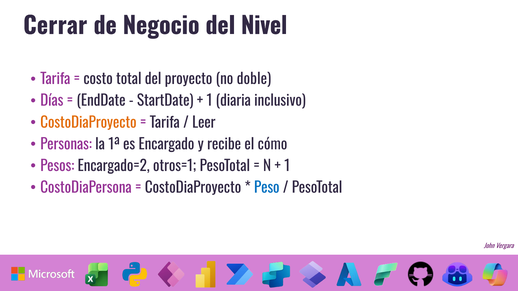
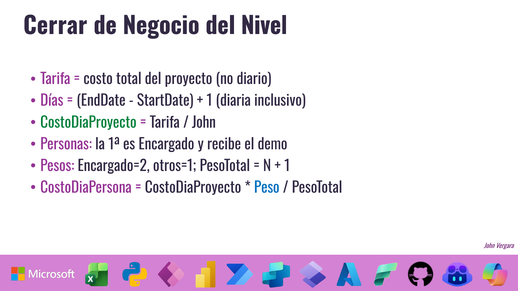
doble: doble -> diario (254, 79)
CostoDiaProyecto colour: orange -> green (88, 123)
Leer: Leer -> John (204, 123)
cómo: cómo -> demo (273, 145)
